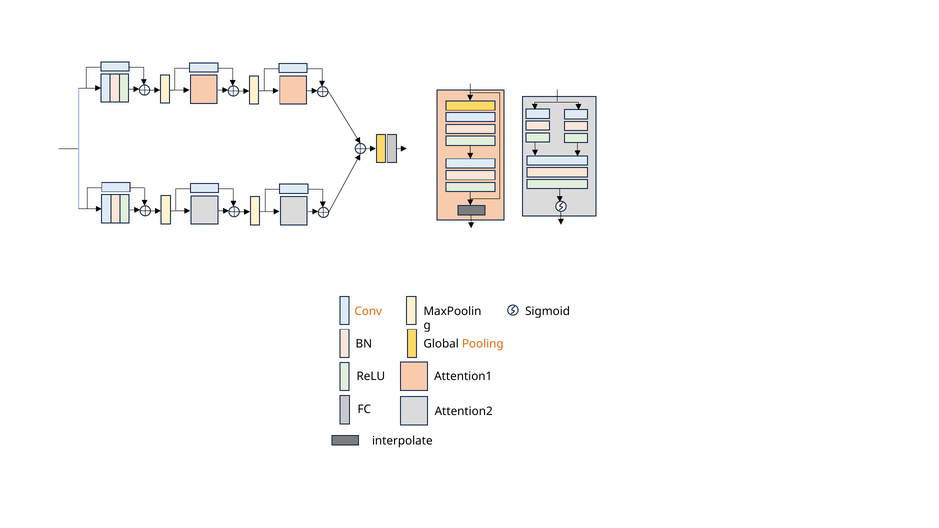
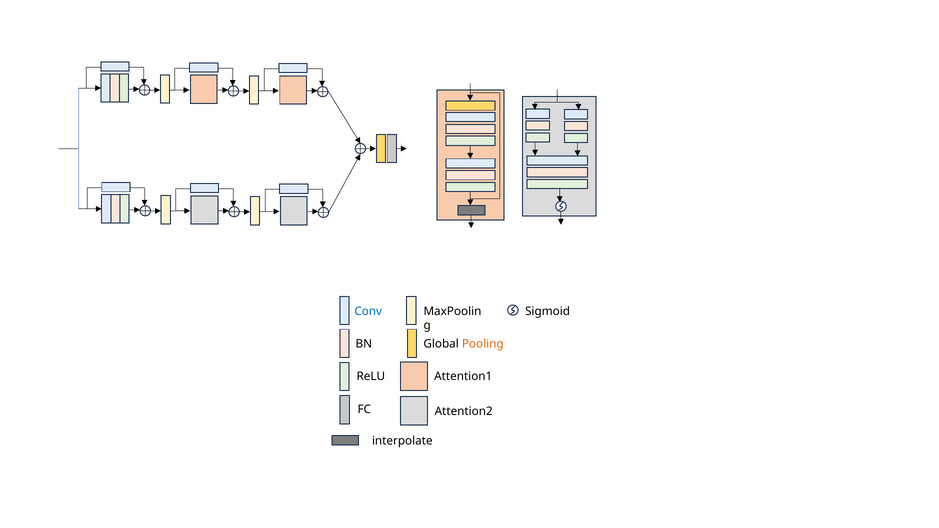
Conv colour: orange -> blue (368, 311)
